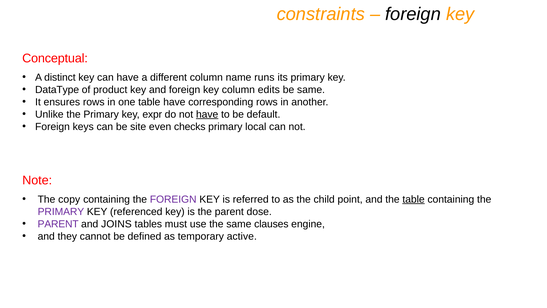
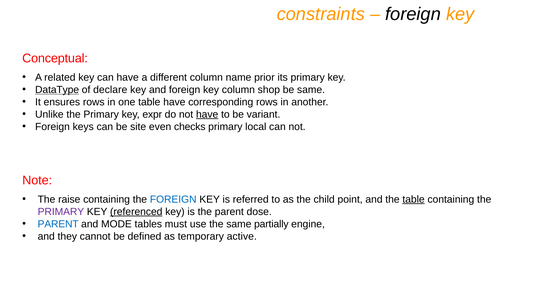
distinct: distinct -> related (60, 77)
runs: runs -> prior (264, 77)
DataType underline: none -> present (57, 90)
product: product -> declare (110, 90)
edits: edits -> shop (269, 90)
default: default -> variant (264, 114)
copy: copy -> raise (69, 199)
FOREIGN colour: purple -> blue (173, 199)
referenced underline: none -> present (136, 211)
PARENT colour: purple -> blue (58, 224)
JOINS: JOINS -> MODE (116, 224)
clauses: clauses -> partially (271, 224)
